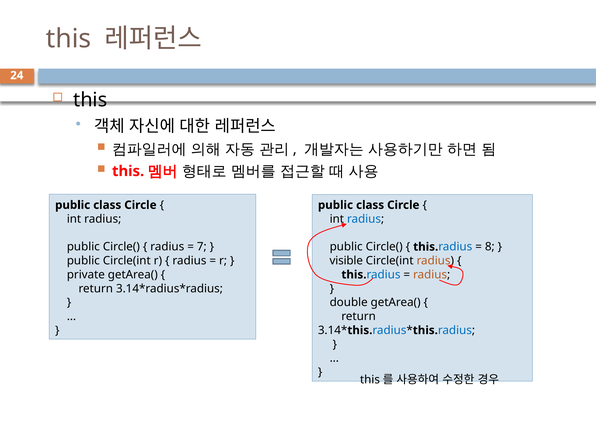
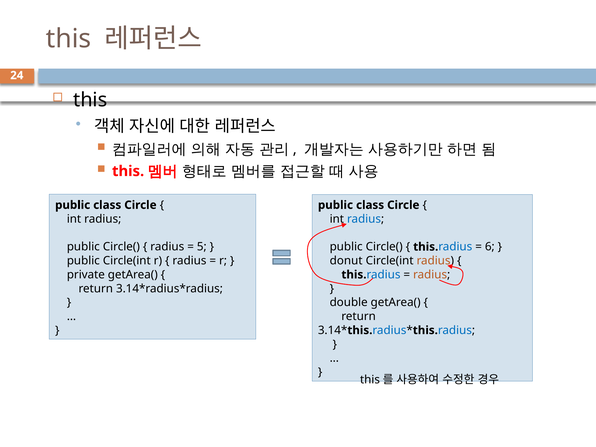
7: 7 -> 5 (202, 247)
8: 8 -> 6 (490, 247)
visible: visible -> donut (346, 261)
